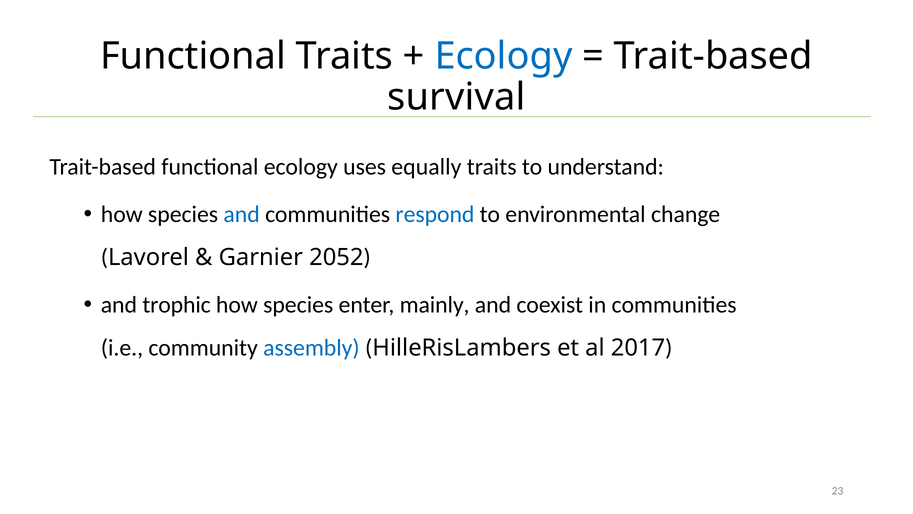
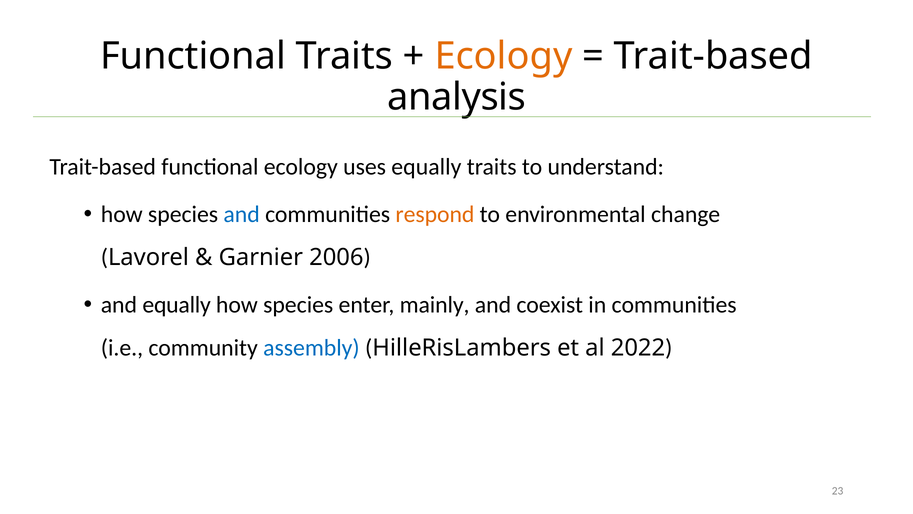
Ecology colour: blue -> orange (503, 56)
survival: survival -> analysis (457, 97)
respond colour: blue -> orange (435, 214)
2052: 2052 -> 2006 (336, 257)
and trophic: trophic -> equally (177, 305)
2017: 2017 -> 2022 (638, 348)
